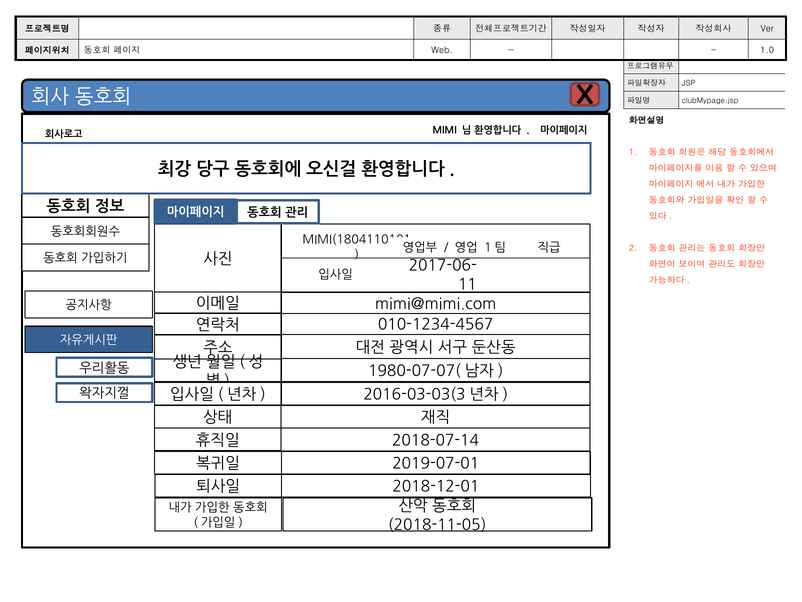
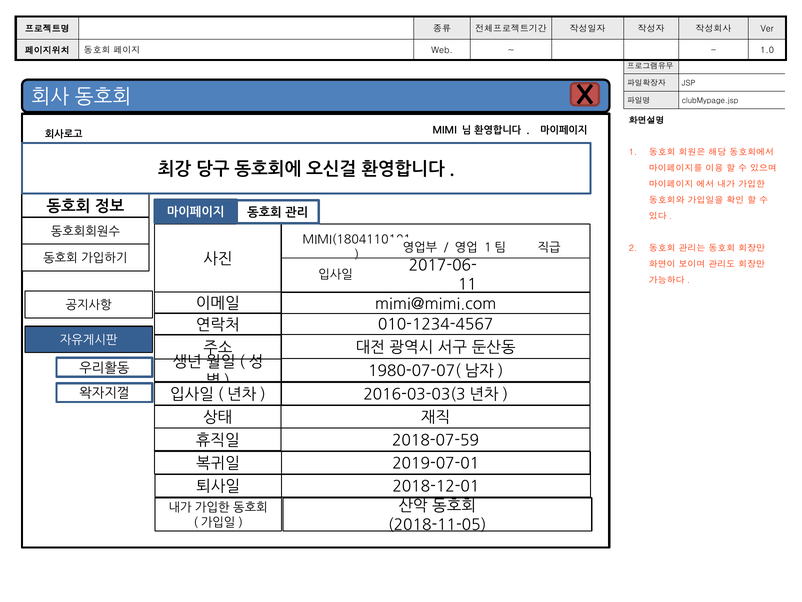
2018-07-14: 2018-07-14 -> 2018-07-59 (435, 440)
